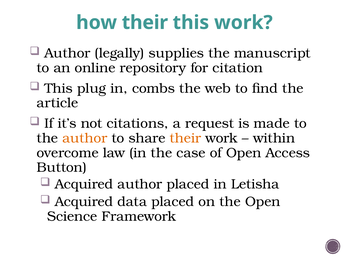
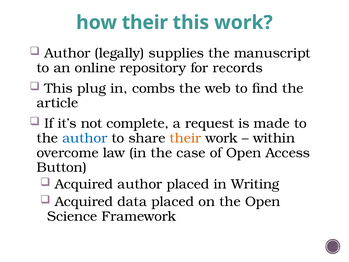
citation: citation -> records (238, 68)
citations: citations -> complete (138, 123)
author colour: orange -> blue (85, 138)
Letisha: Letisha -> Writing (255, 184)
